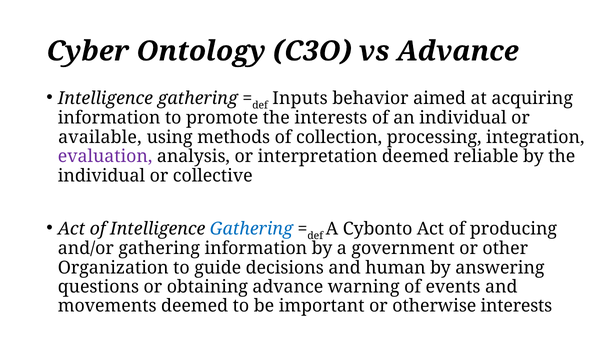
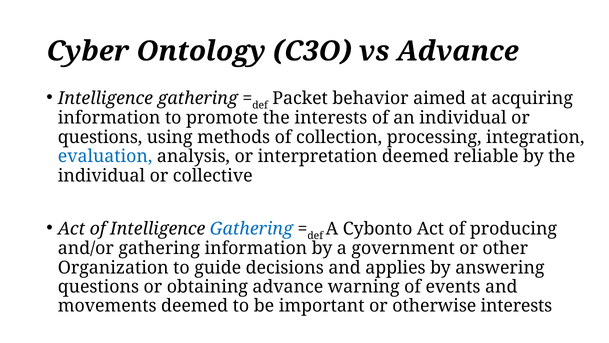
Inputs: Inputs -> Packet (300, 98)
available: available -> questions (100, 137)
evaluation colour: purple -> blue (105, 156)
human: human -> applies (395, 267)
